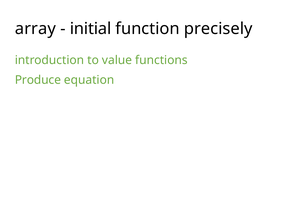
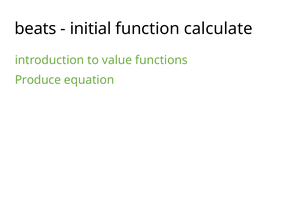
array: array -> beats (35, 29)
precisely: precisely -> calculate (218, 29)
